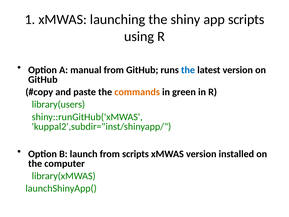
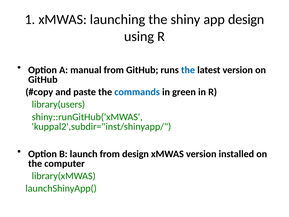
app scripts: scripts -> design (246, 20)
commands colour: orange -> blue (137, 92)
from scripts: scripts -> design (135, 154)
